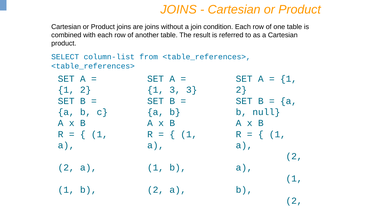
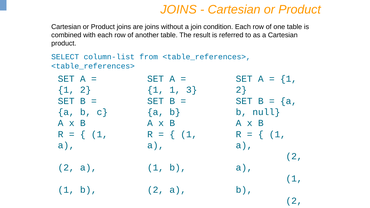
1 3: 3 -> 1 (175, 90)
